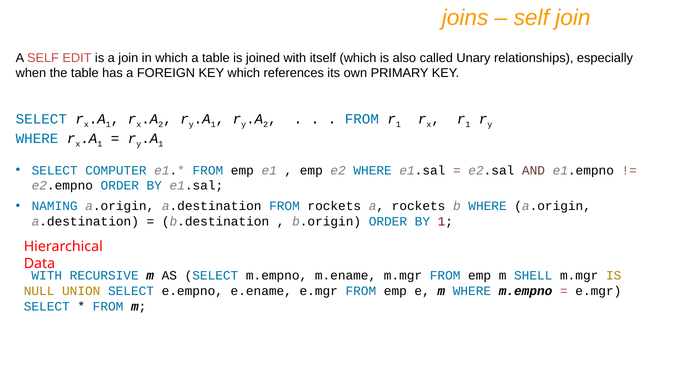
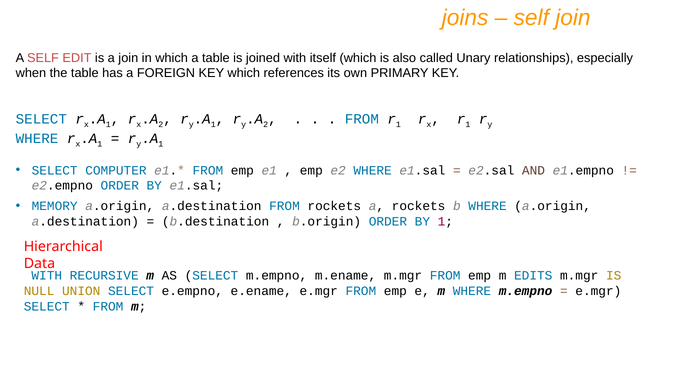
NAMING: NAMING -> MEMORY (55, 206)
SHELL: SHELL -> EDITS (533, 276)
